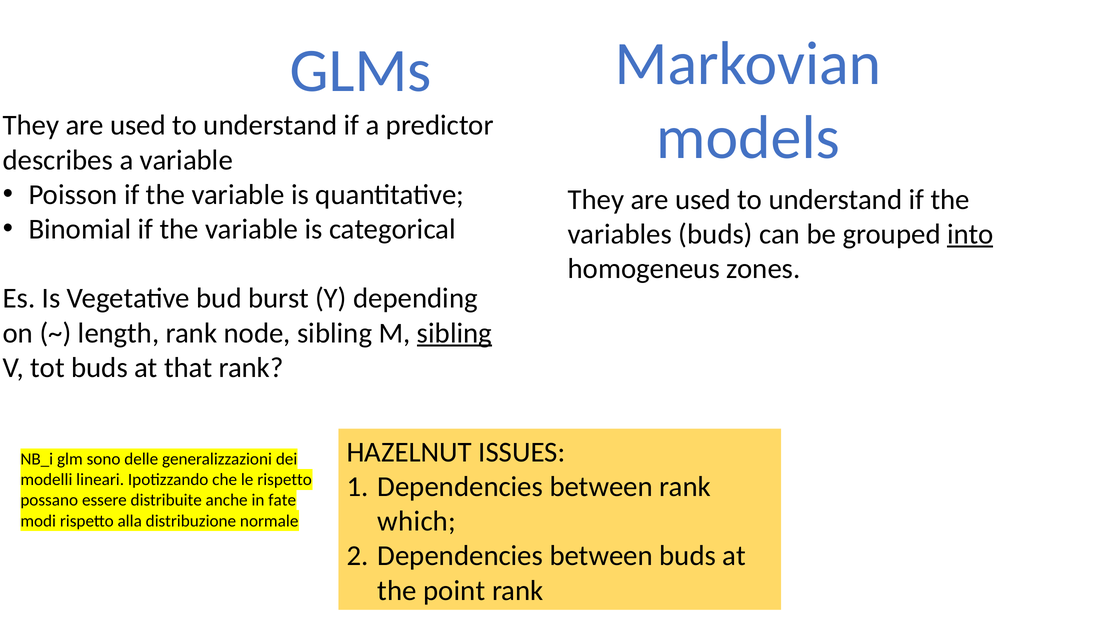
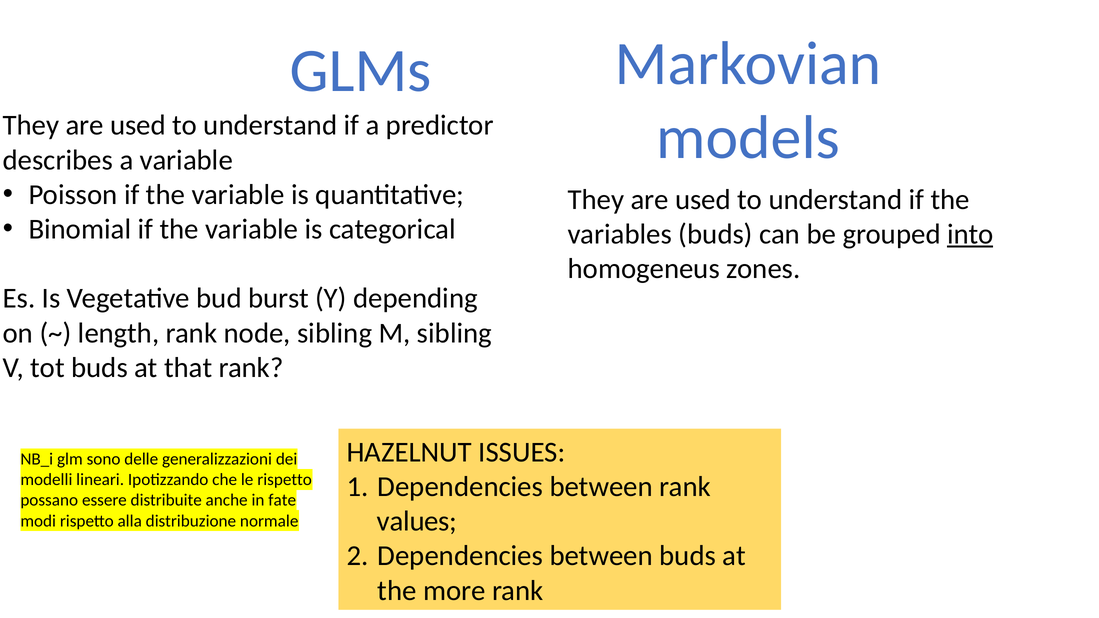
sibling underline: present -> none (455, 333)
which: which -> values (417, 521)
point: point -> more (454, 591)
